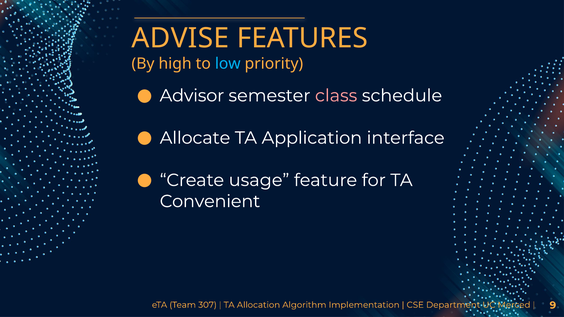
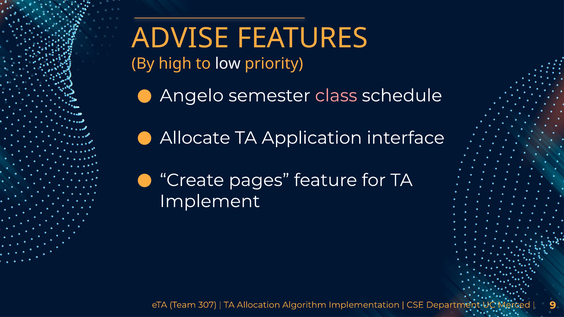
low colour: light blue -> white (228, 64)
Advisor: Advisor -> Angelo (192, 96)
usage: usage -> pages (259, 180)
Convenient: Convenient -> Implement (210, 202)
